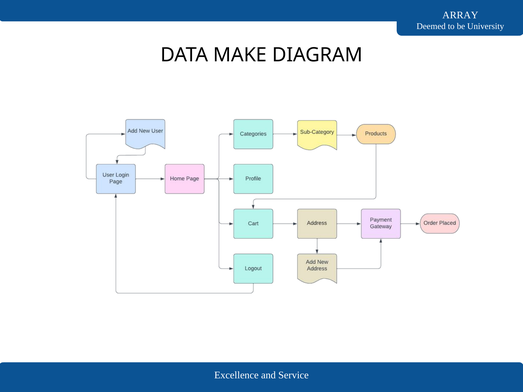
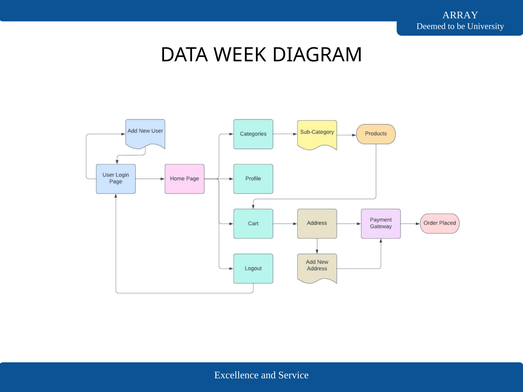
MAKE: MAKE -> WEEK (240, 55)
